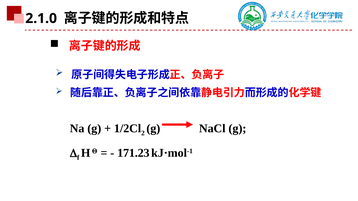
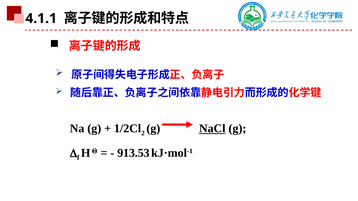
2.1.0: 2.1.0 -> 4.1.1 (41, 18)
NaCl underline: none -> present (212, 129)
171.23: 171.23 -> 913.53 (133, 153)
